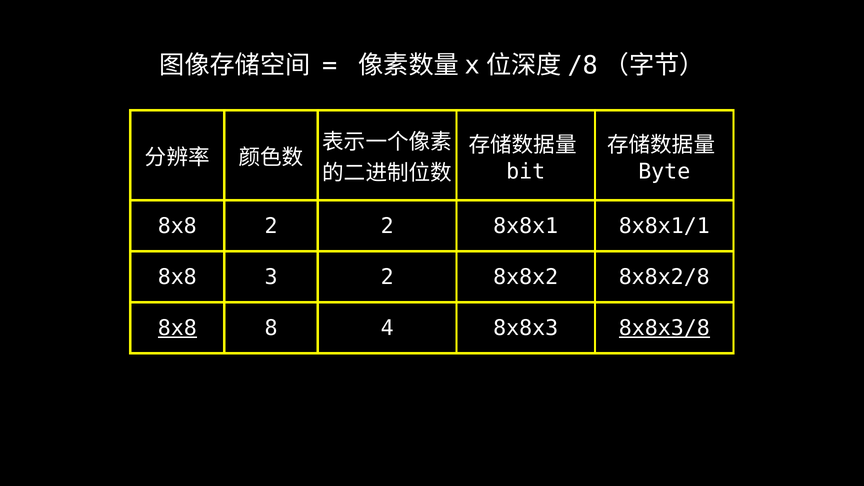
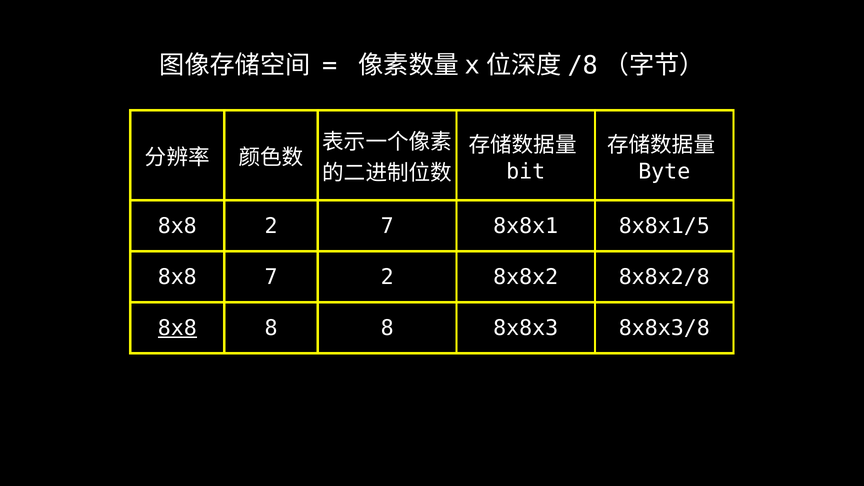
2 2: 2 -> 7 (387, 226)
8x8x1/1: 8x8x1/1 -> 8x8x1/5 (664, 226)
8x8 3: 3 -> 7 (271, 277)
8 4: 4 -> 8 (387, 328)
8x8x3/8 underline: present -> none (664, 328)
